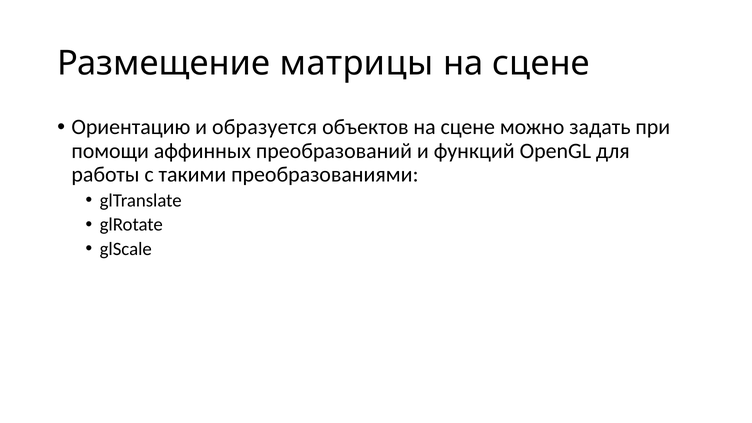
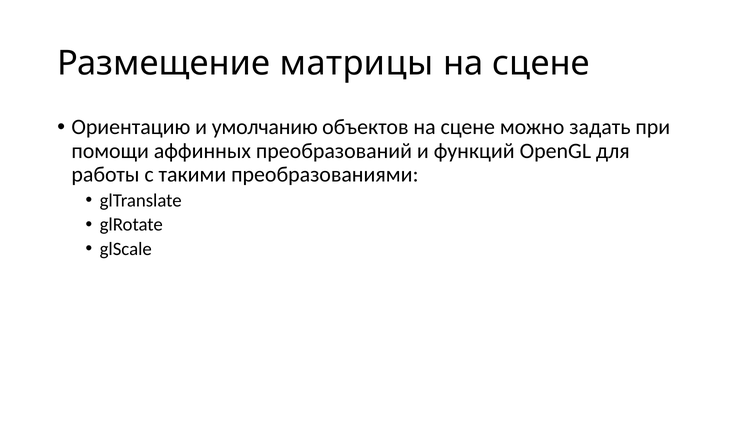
образуется: образуется -> умолчанию (265, 127)
